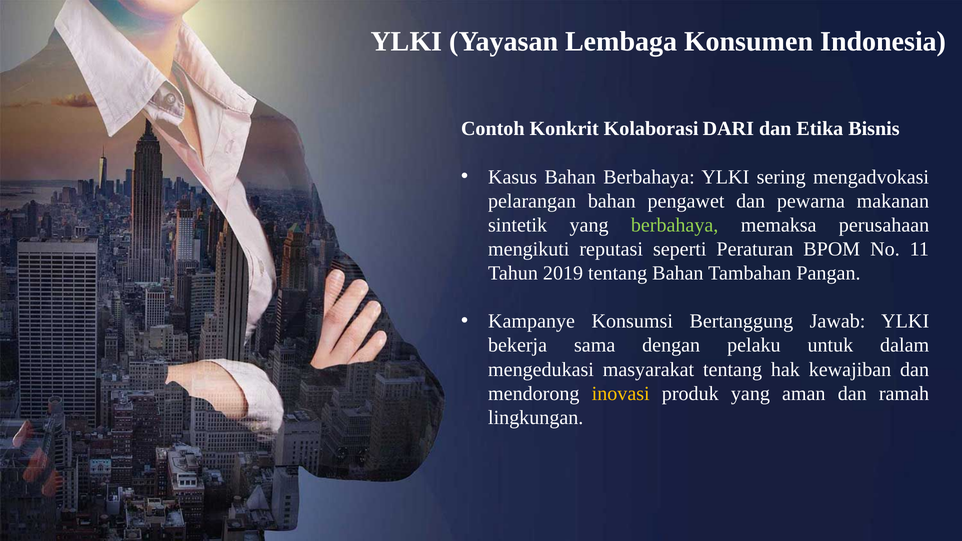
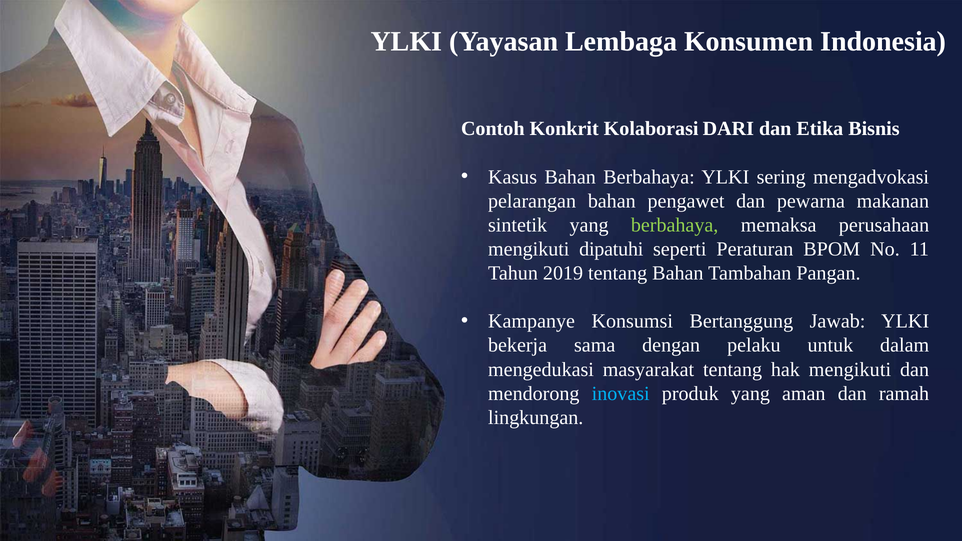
reputasi: reputasi -> dipatuhi (611, 249)
hak kewajiban: kewajiban -> mengikuti (850, 369)
inovasi colour: yellow -> light blue (621, 394)
